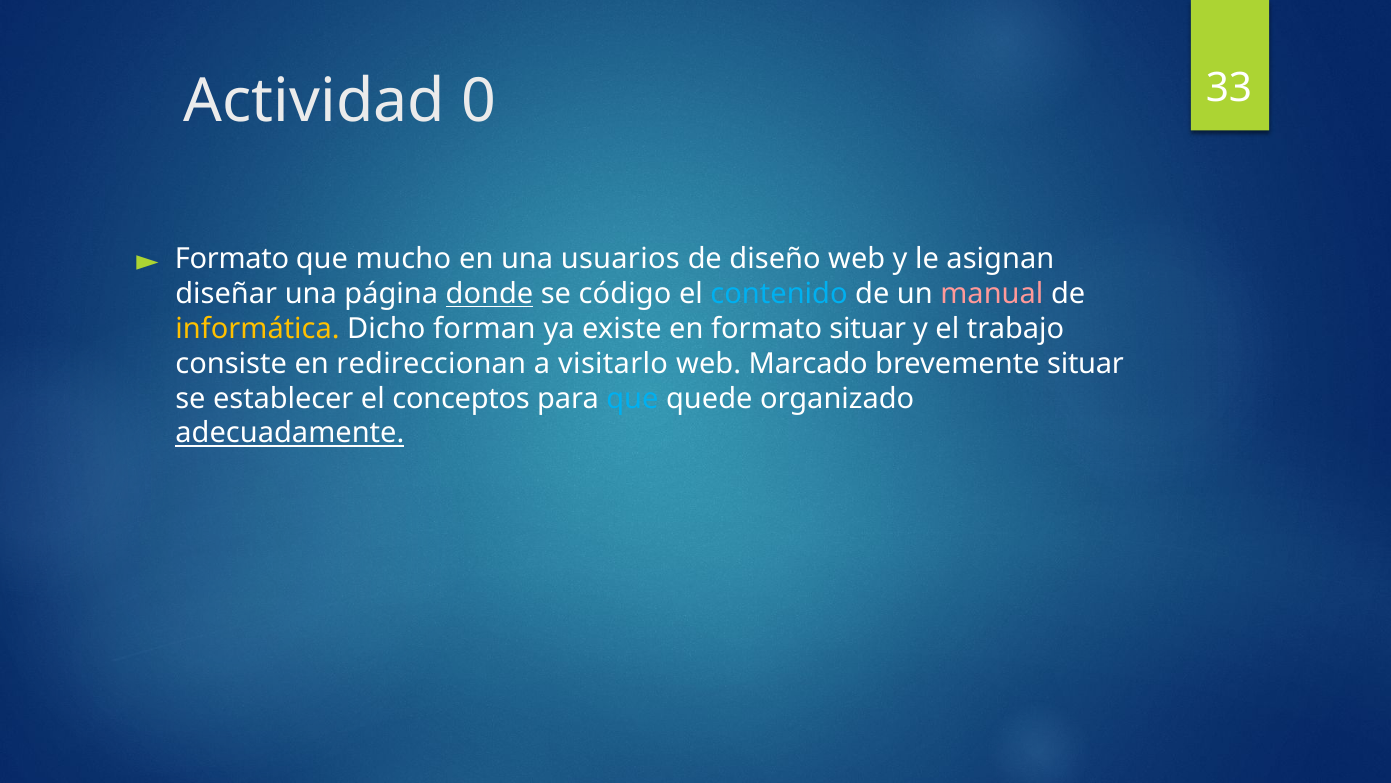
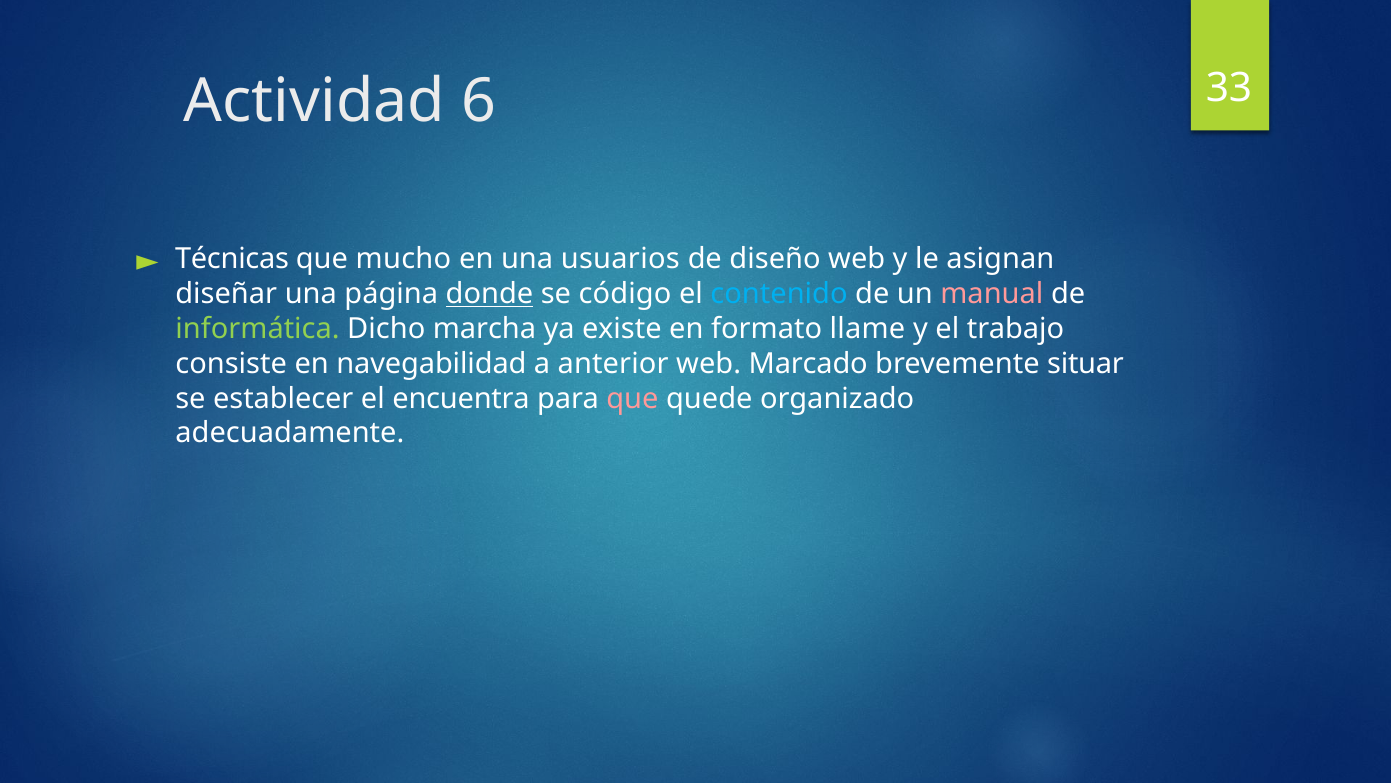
0: 0 -> 6 (478, 101)
Formato: Formato -> Técnicas (232, 259)
informática colour: yellow -> light green (258, 329)
forman: forman -> marcha (485, 329)
formato situar: situar -> llame (867, 329)
redireccionan: redireccionan -> navegabilidad (431, 363)
visitarlo: visitarlo -> anterior (613, 363)
conceptos: conceptos -> encuentra (461, 398)
que colour: light blue -> pink (632, 398)
adecuadamente underline: present -> none (290, 433)
